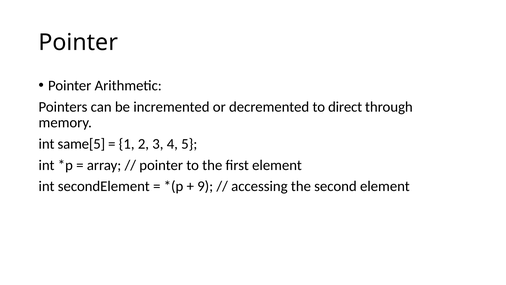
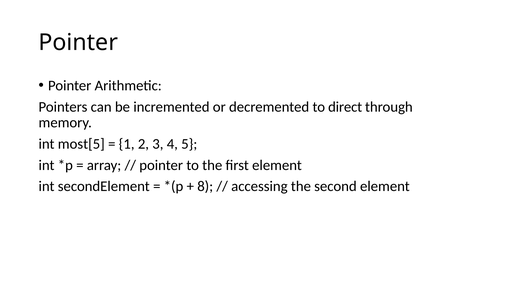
same[5: same[5 -> most[5 (81, 144)
9: 9 -> 8 (205, 186)
